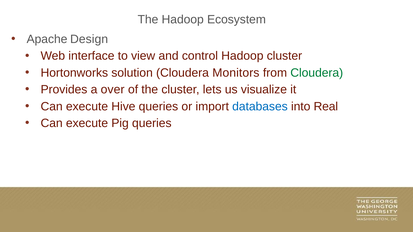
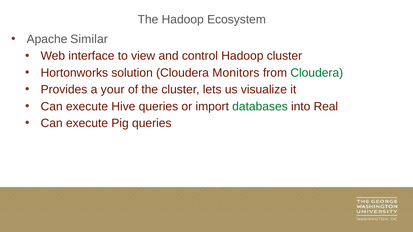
Design: Design -> Similar (89, 39)
over: over -> your (113, 90)
databases colour: blue -> green (260, 107)
